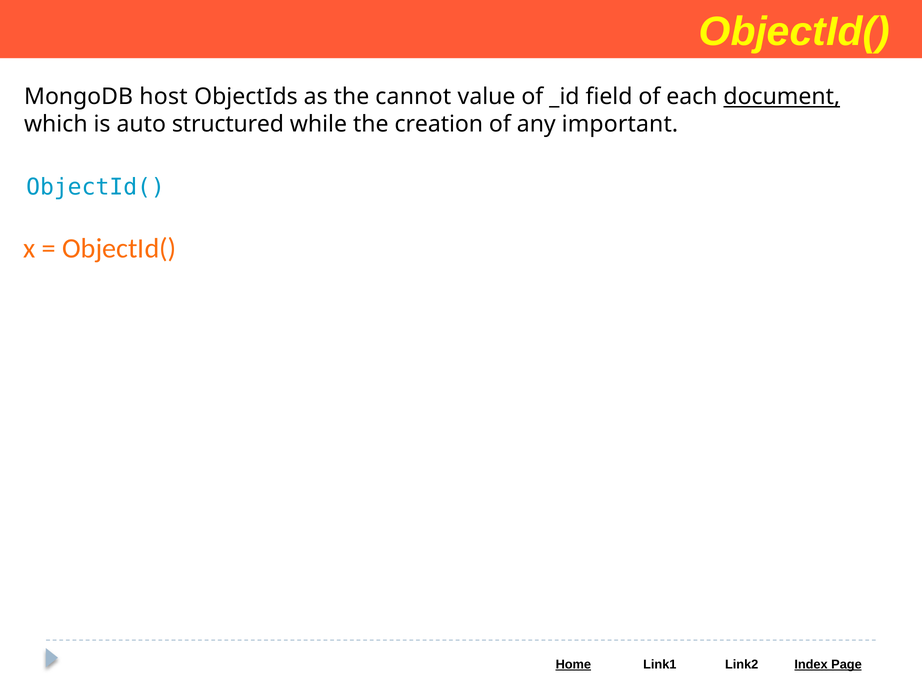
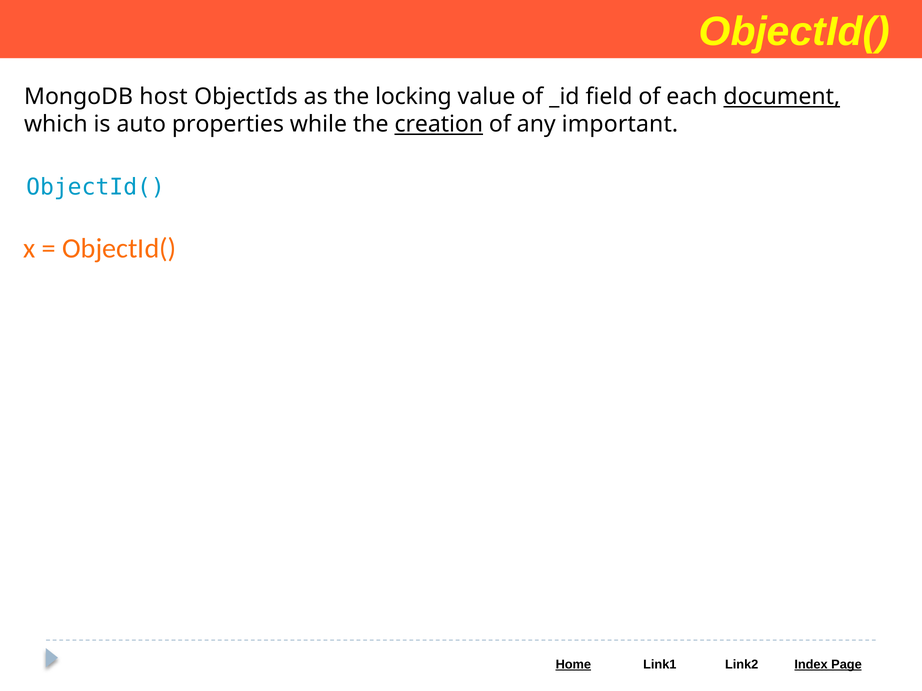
cannot: cannot -> locking (413, 97)
structured: structured -> properties (228, 124)
creation underline: none -> present (439, 124)
